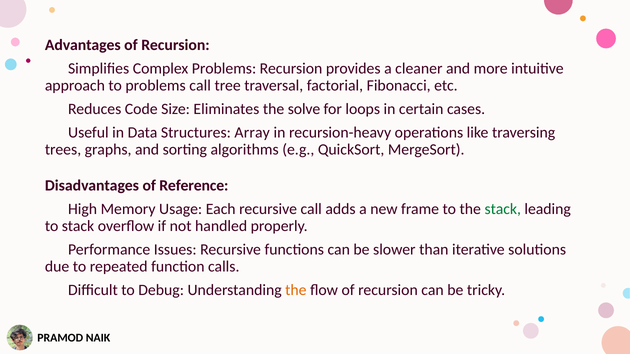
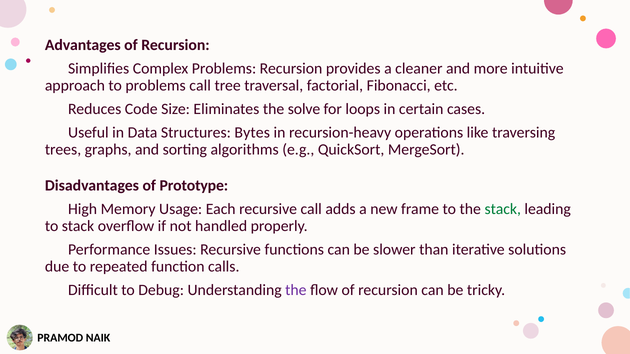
Array: Array -> Bytes (252, 133)
Reference: Reference -> Prototype (194, 186)
the colour: orange -> purple (296, 290)
